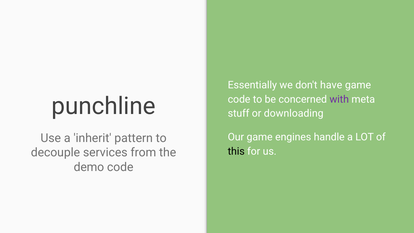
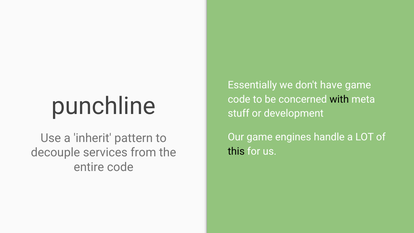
with colour: purple -> black (339, 99)
downloading: downloading -> development (294, 113)
demo: demo -> entire (89, 167)
